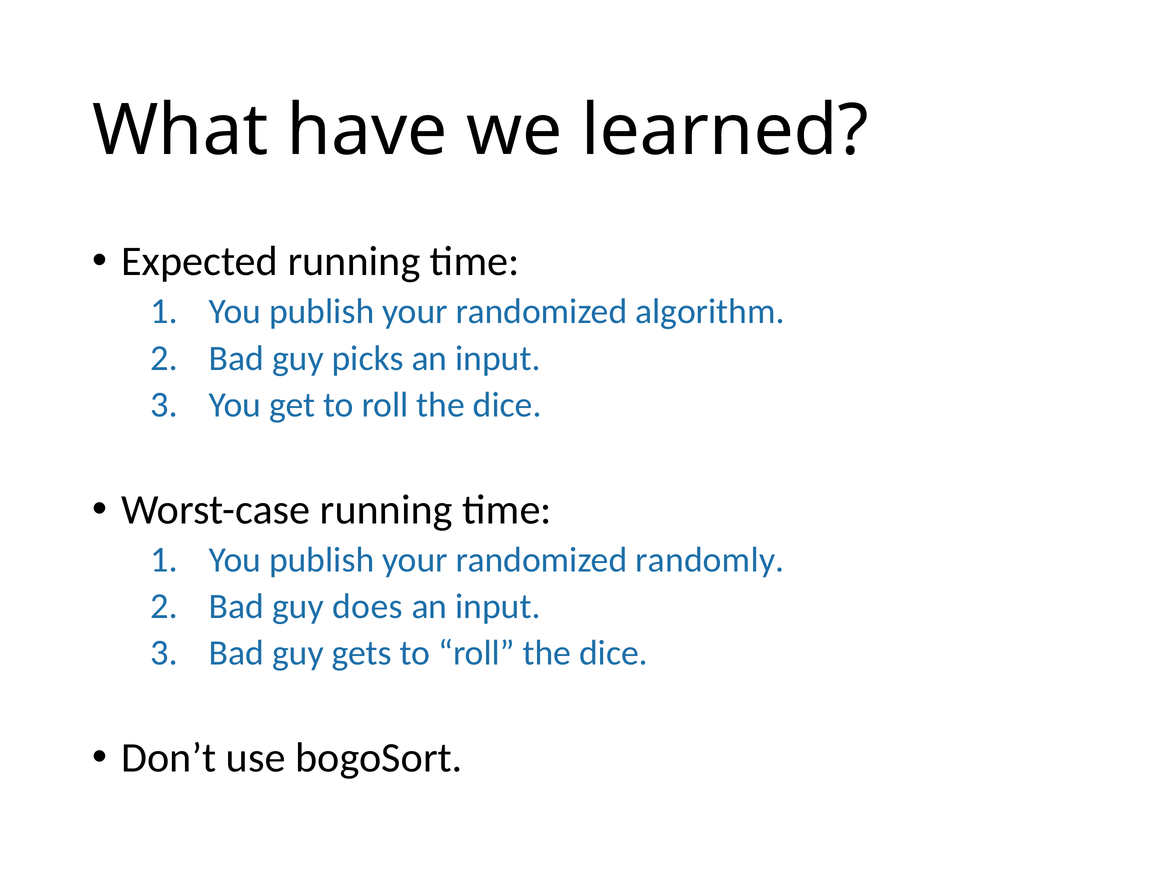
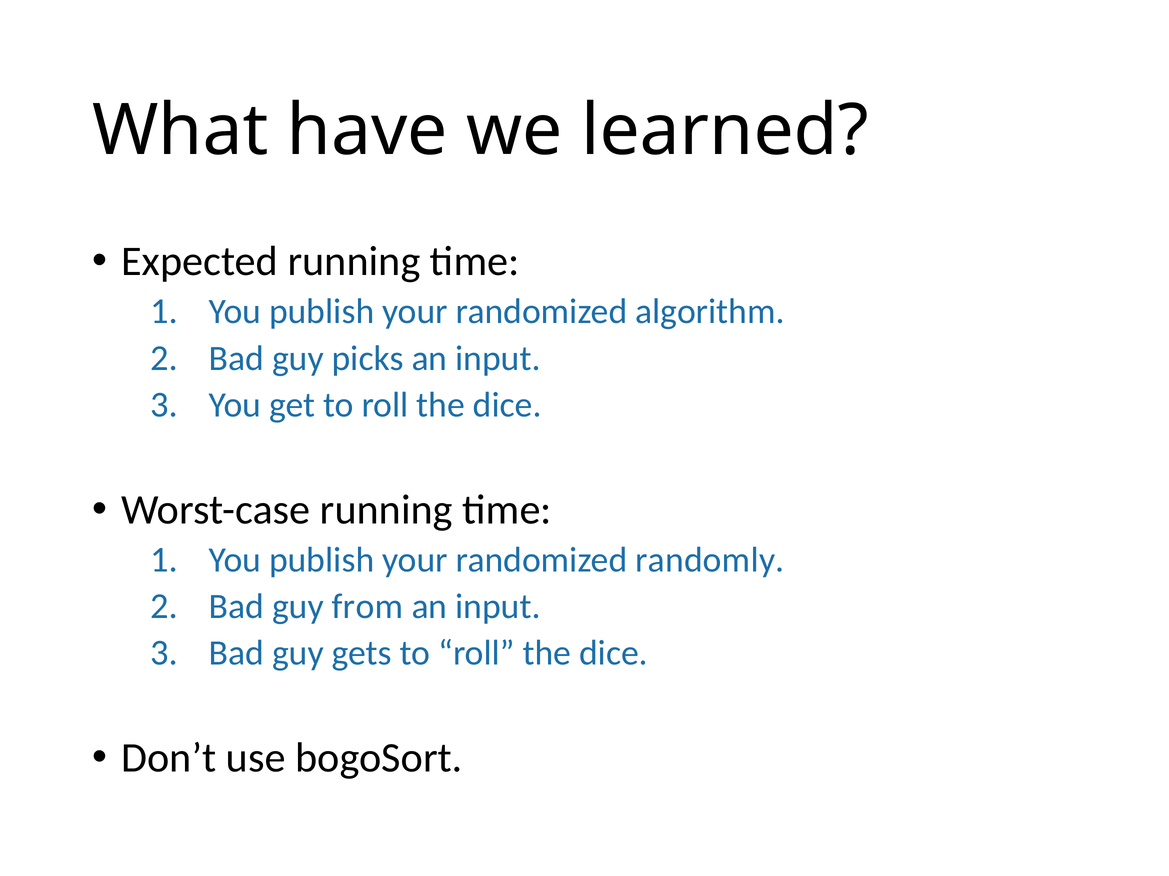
does: does -> from (367, 607)
